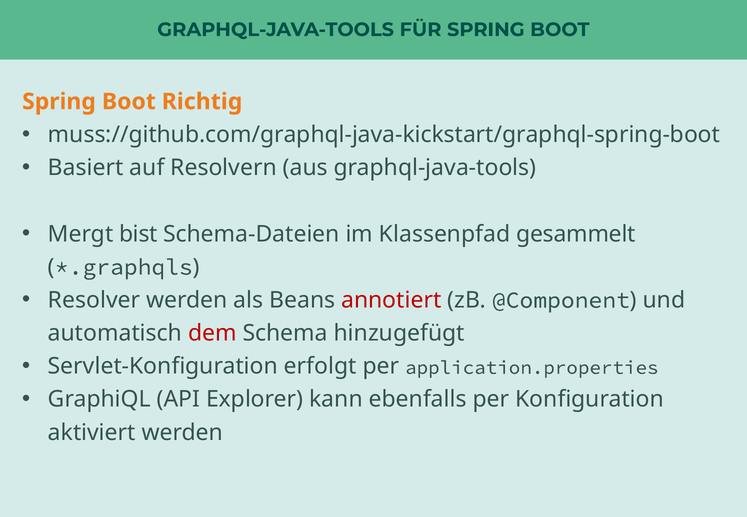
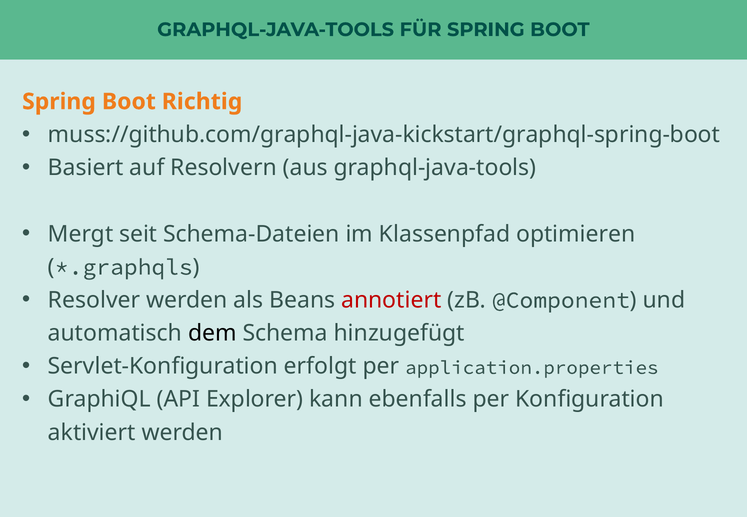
bist: bist -> seit (138, 234)
gesammelt: gesammelt -> optimieren (576, 234)
dem colour: red -> black (212, 333)
